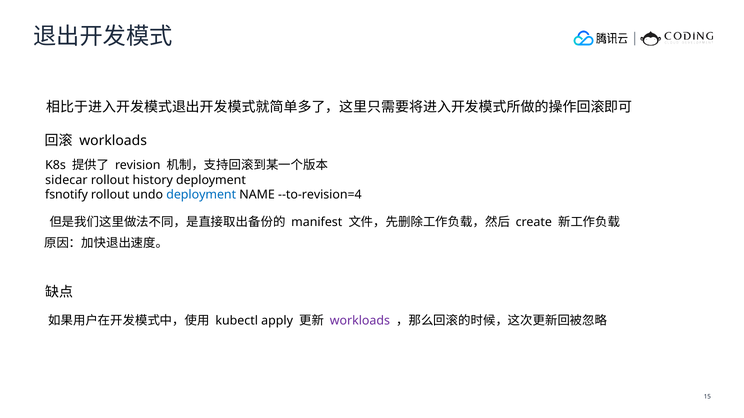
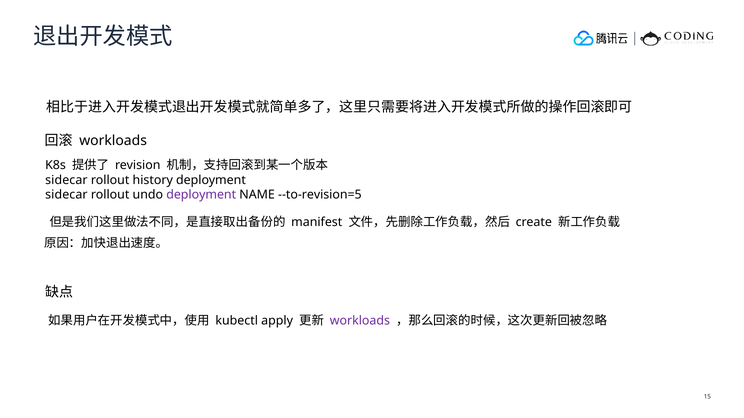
fsnotify: fsnotify -> sidecar (66, 195)
deployment colour: blue -> purple (201, 195)
--to-revision=4: --to-revision=4 -> --to-revision=5 (320, 195)
